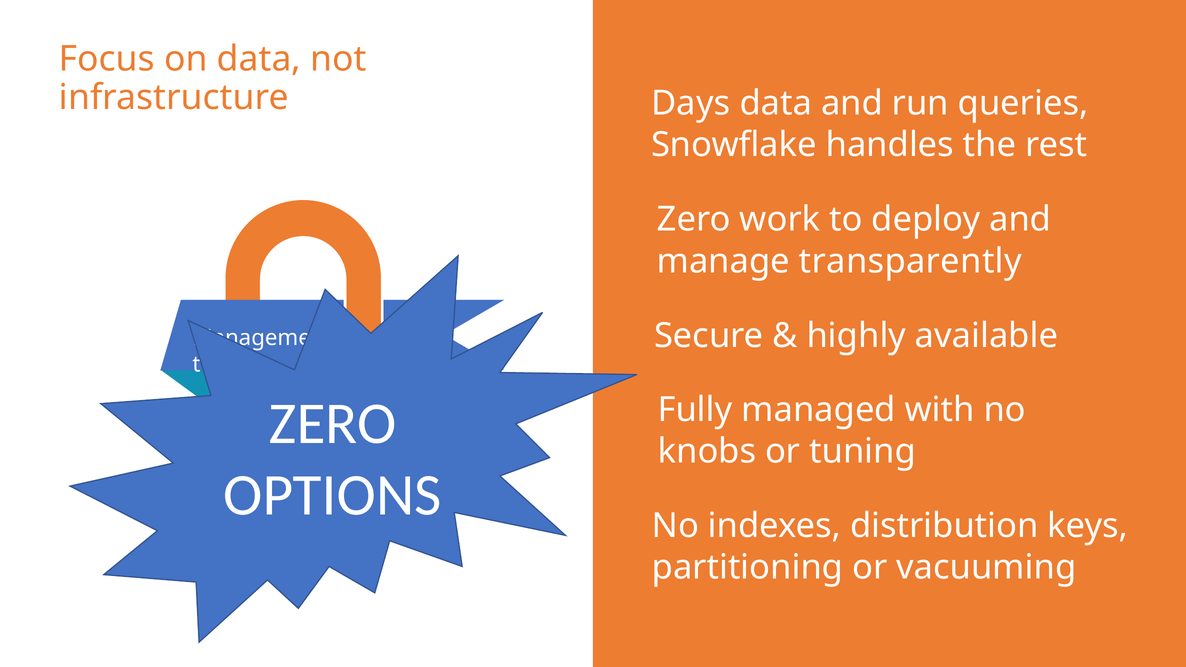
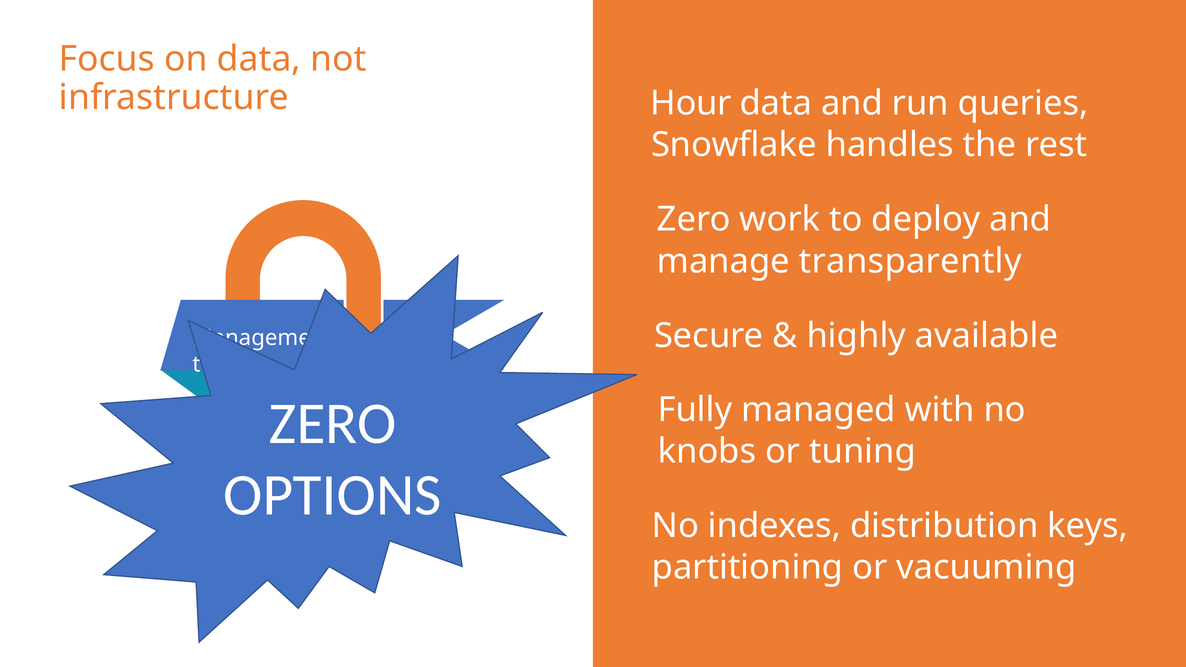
Days: Days -> Hour (691, 104)
